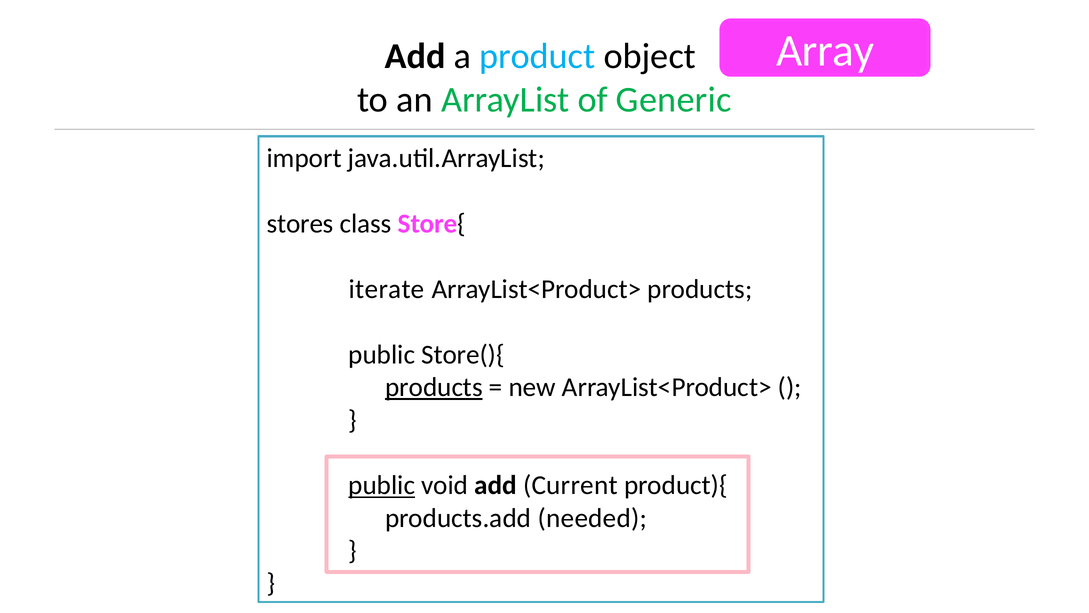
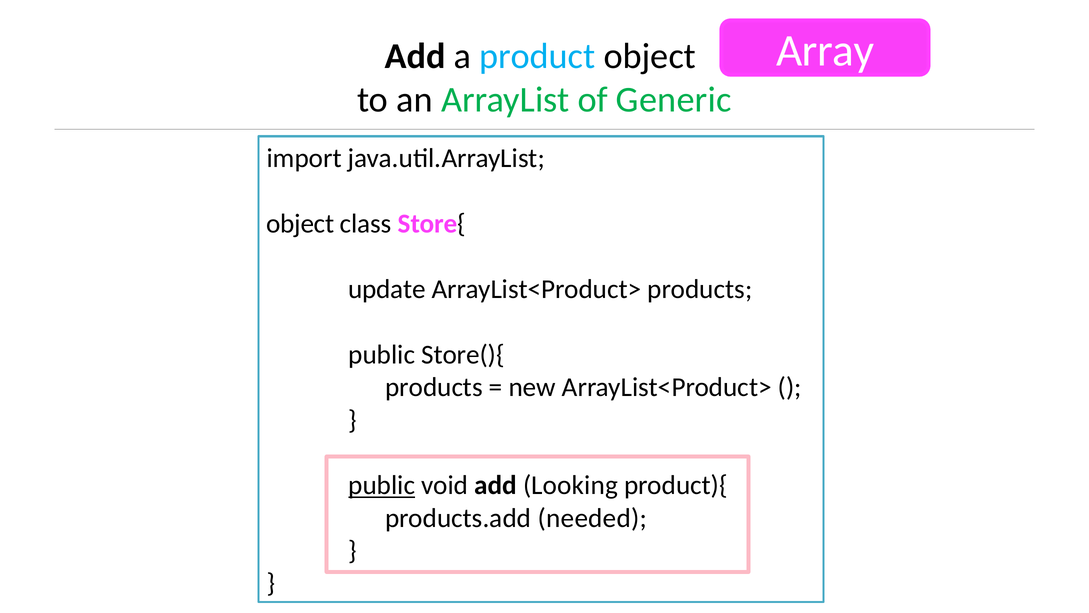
stores: stores -> object (300, 224)
iterate: iterate -> update (387, 289)
products underline: present -> none (434, 387)
Current: Current -> Looking (570, 485)
